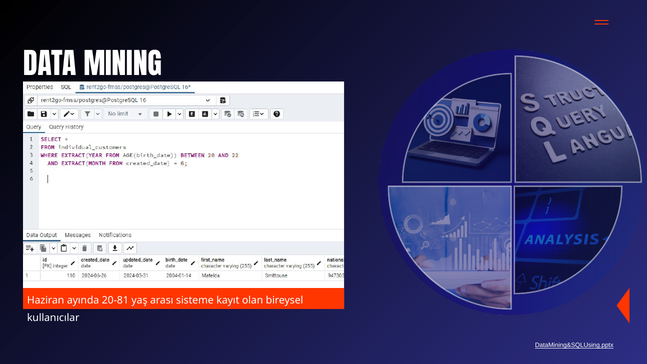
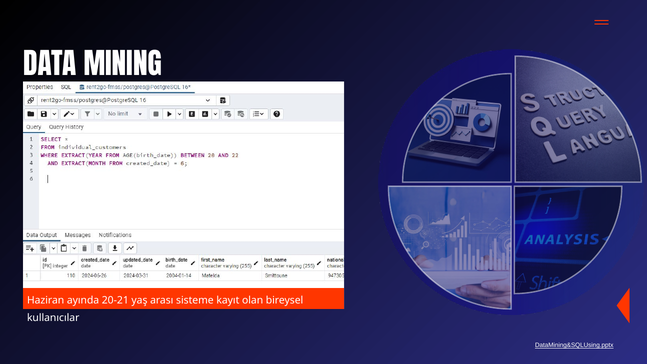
20-81: 20-81 -> 20-21 (115, 300)
